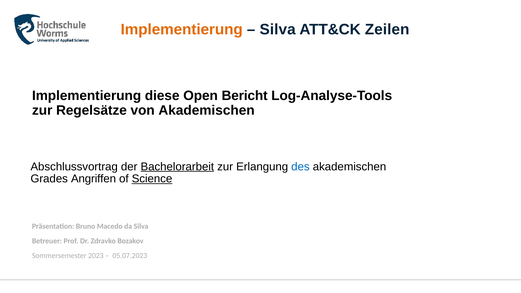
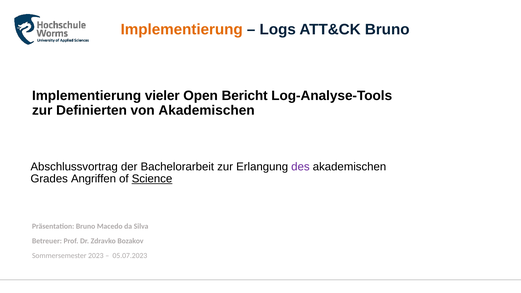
Silva: Silva -> Logs (278, 29)
ATT&CK Zeilen: Zeilen -> Bruno (387, 29)
diese: diese -> vieler (162, 96)
Regelsätze: Regelsätze -> Definierten (91, 110)
Bachelorarbeit underline: present -> none (177, 167)
des colour: blue -> purple (300, 167)
